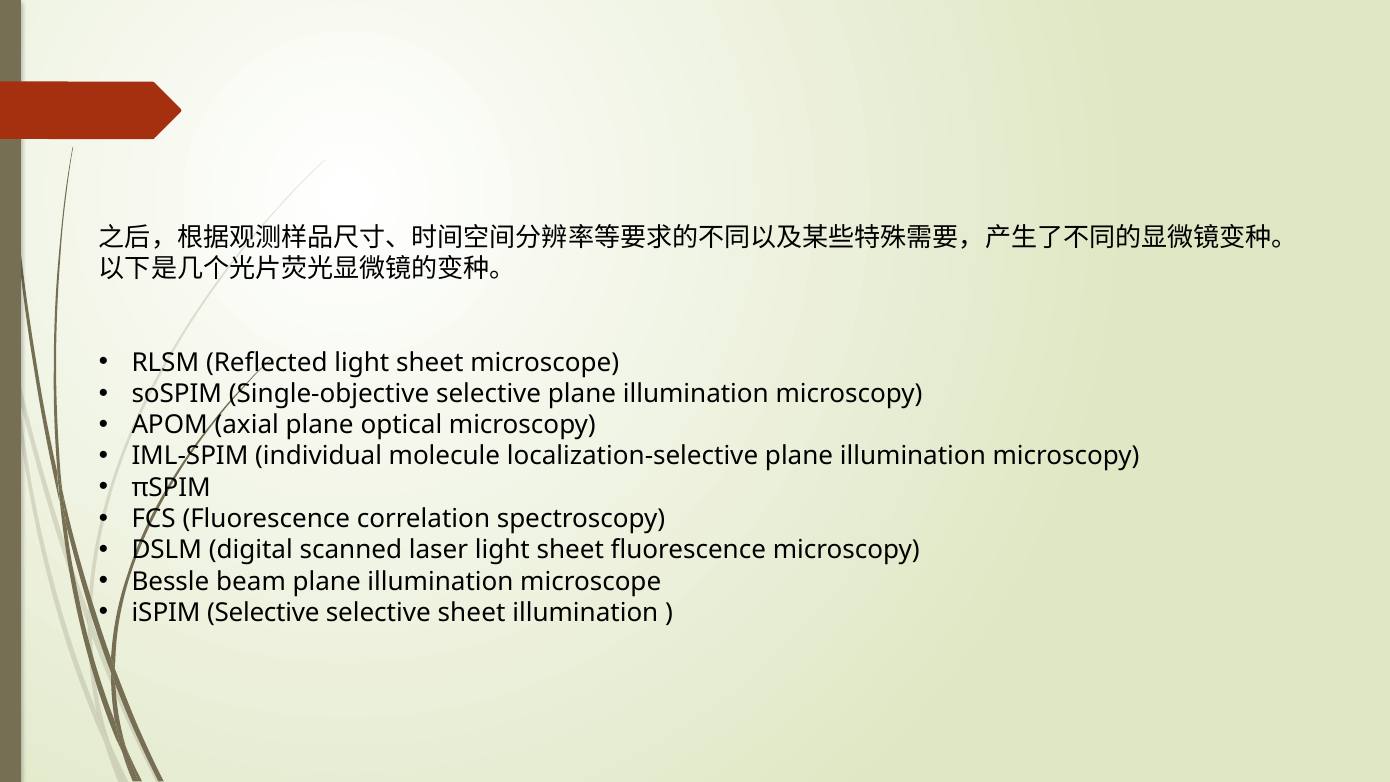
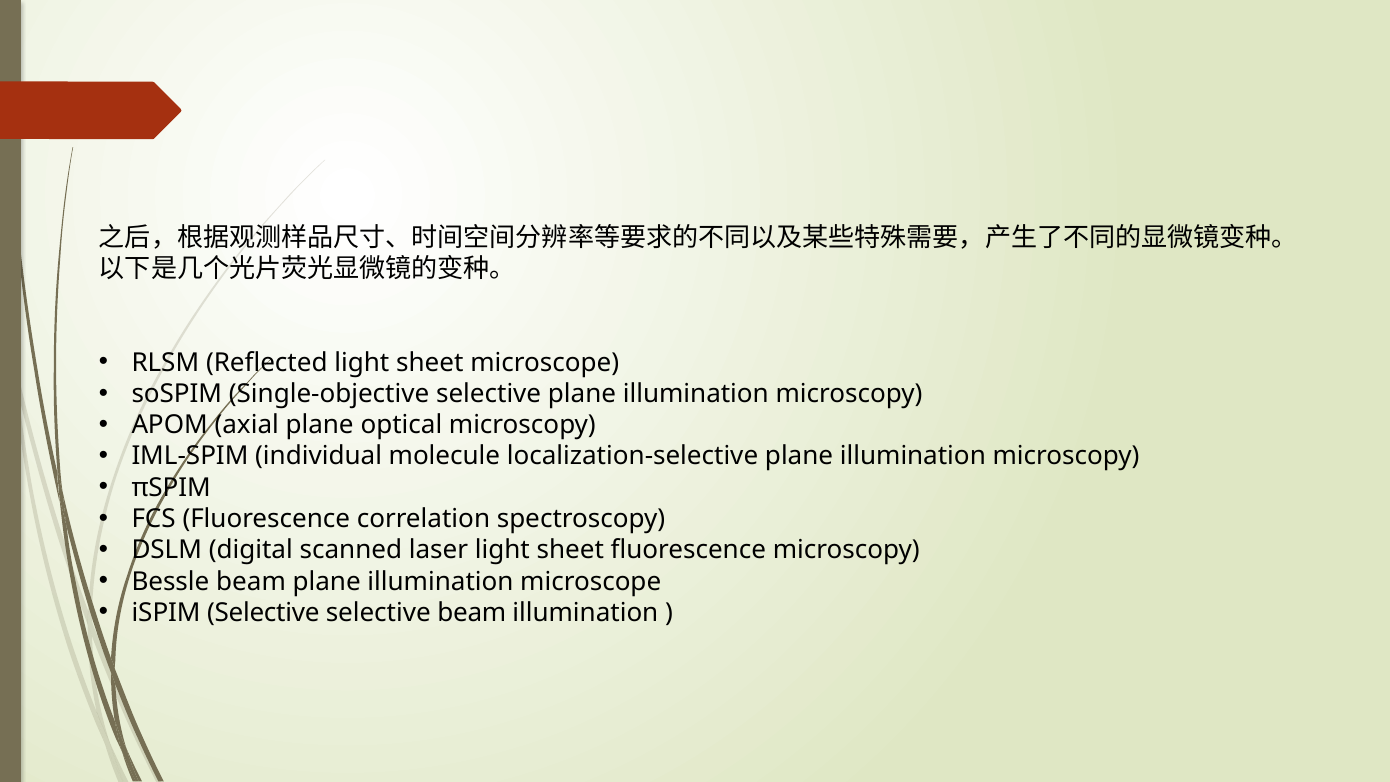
selective sheet: sheet -> beam (472, 613)
